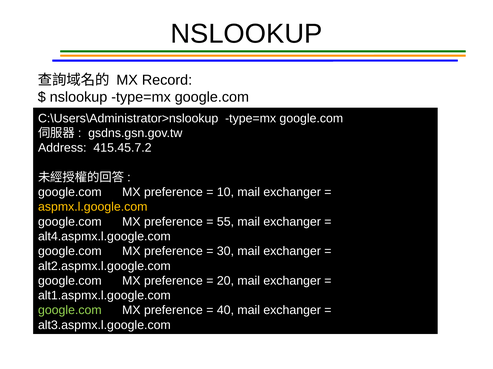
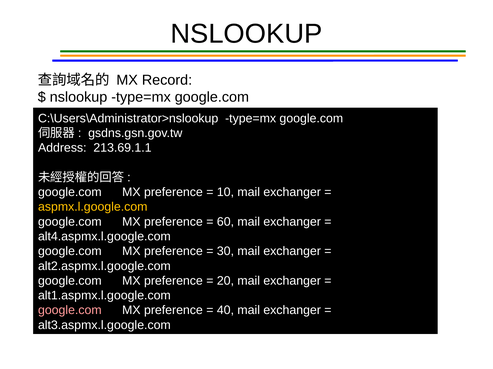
415.45.7.2: 415.45.7.2 -> 213.69.1.1 (122, 148)
55: 55 -> 60 (225, 222)
google.com colour: light green -> pink (70, 311)
